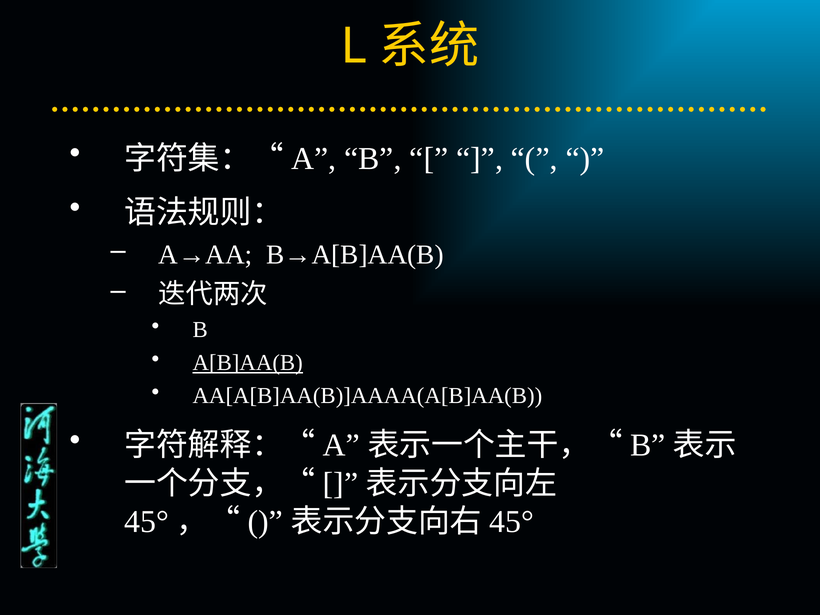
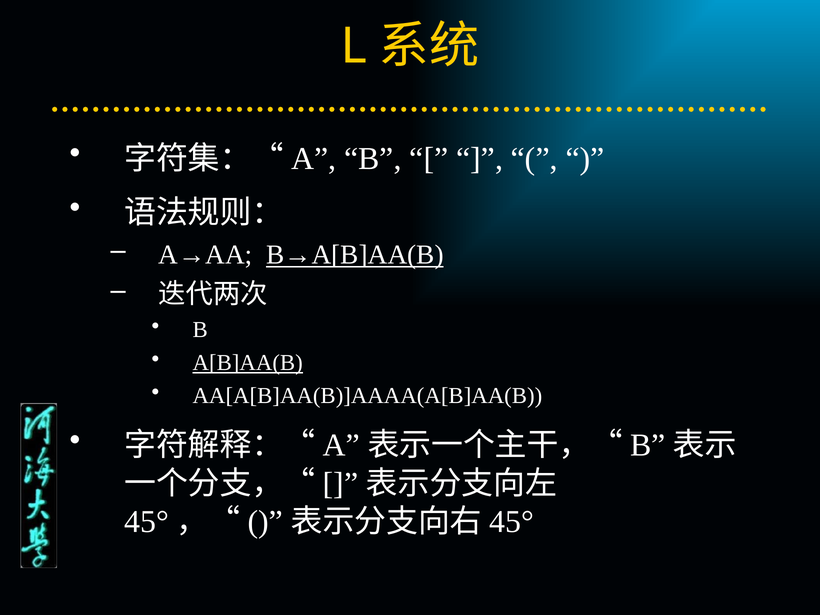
B→A[B]AA(B underline: none -> present (355, 255)
